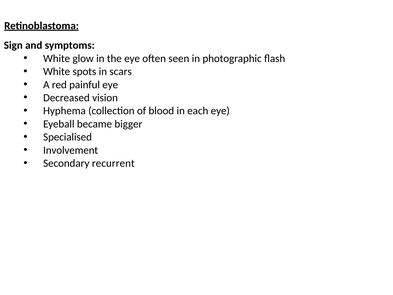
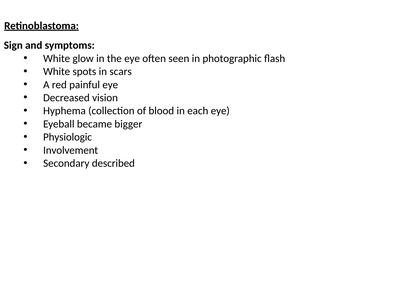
Specialised: Specialised -> Physiologic (68, 137)
recurrent: recurrent -> described (113, 163)
